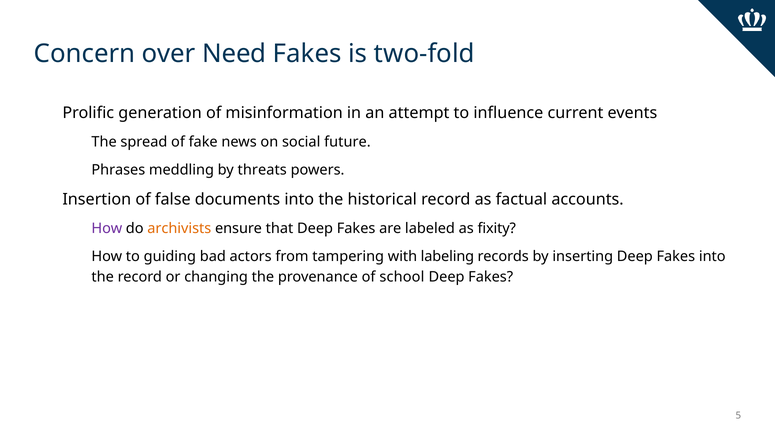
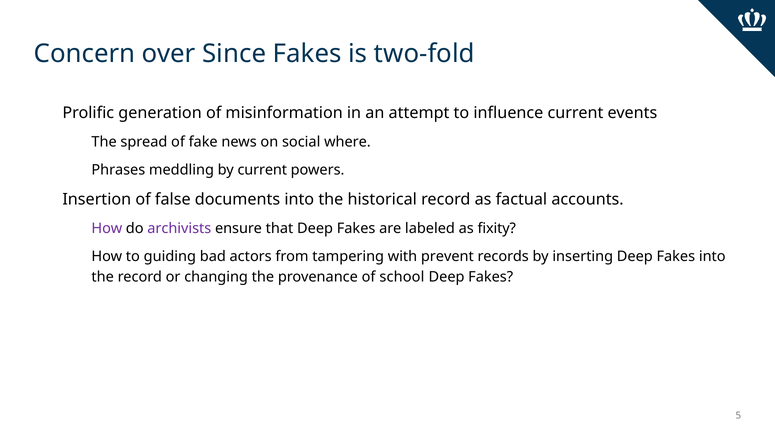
Need: Need -> Since (234, 54)
future: future -> where (347, 142)
by threats: threats -> current (262, 170)
archivists colour: orange -> purple (179, 229)
labeling: labeling -> prevent (447, 257)
